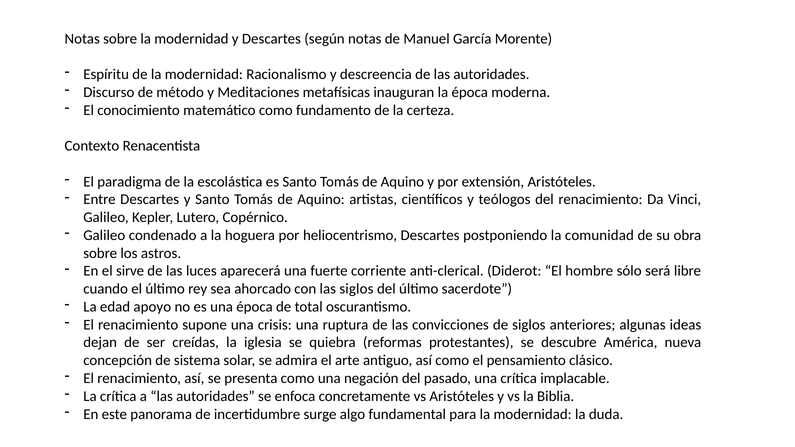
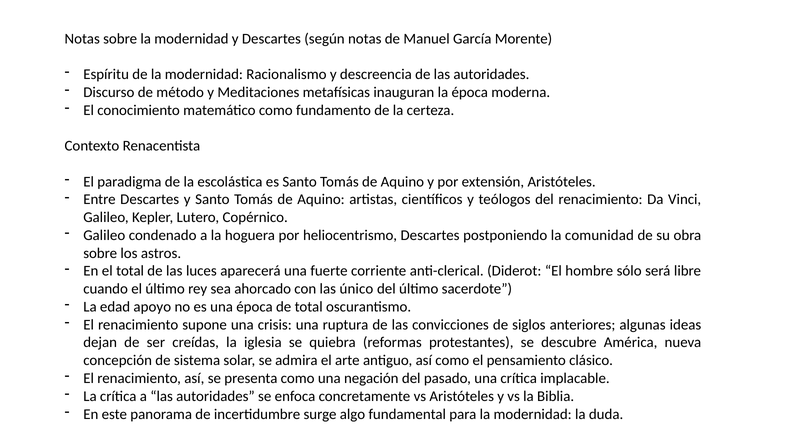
el sirve: sirve -> total (130, 271)
las siglos: siglos -> único (356, 289)
